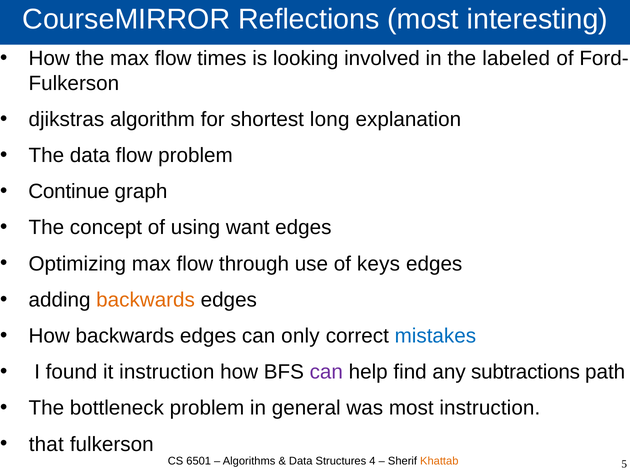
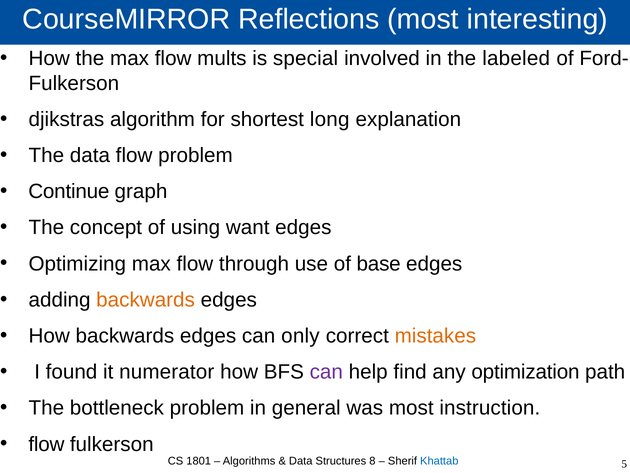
times: times -> mults (222, 59)
looking: looking -> special (306, 59)
keys: keys -> base (379, 264)
mistakes colour: blue -> orange (435, 336)
it instruction: instruction -> numerator (167, 372)
subtractions: subtractions -> optimization (525, 372)
that: that -> flow (46, 444)
6501: 6501 -> 1801 (199, 461)
4: 4 -> 8 (372, 461)
Khattab colour: orange -> blue (439, 461)
